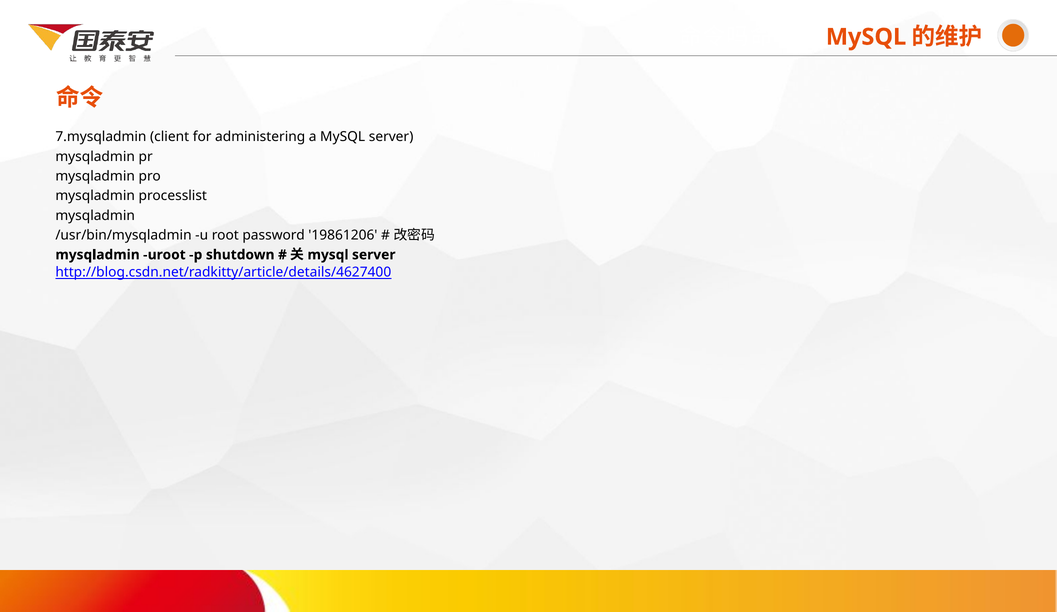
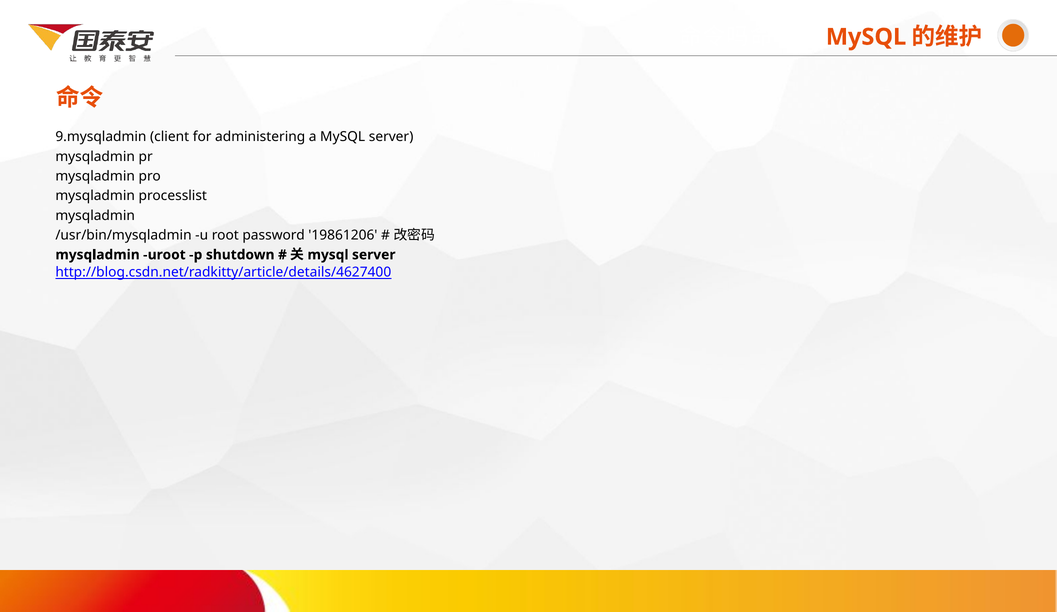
7.mysqladmin: 7.mysqladmin -> 9.mysqladmin (101, 137)
